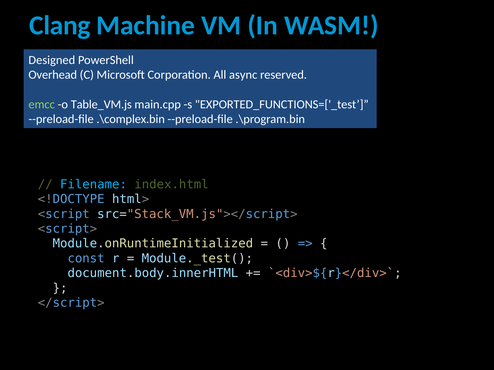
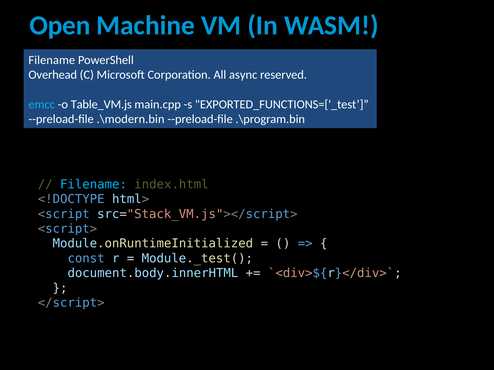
Clang: Clang -> Open (60, 25)
Designed: Designed -> Filename (52, 60)
emcc colour: light green -> light blue (42, 105)
.\complex.bin: .\complex.bin -> .\modern.bin (131, 119)
